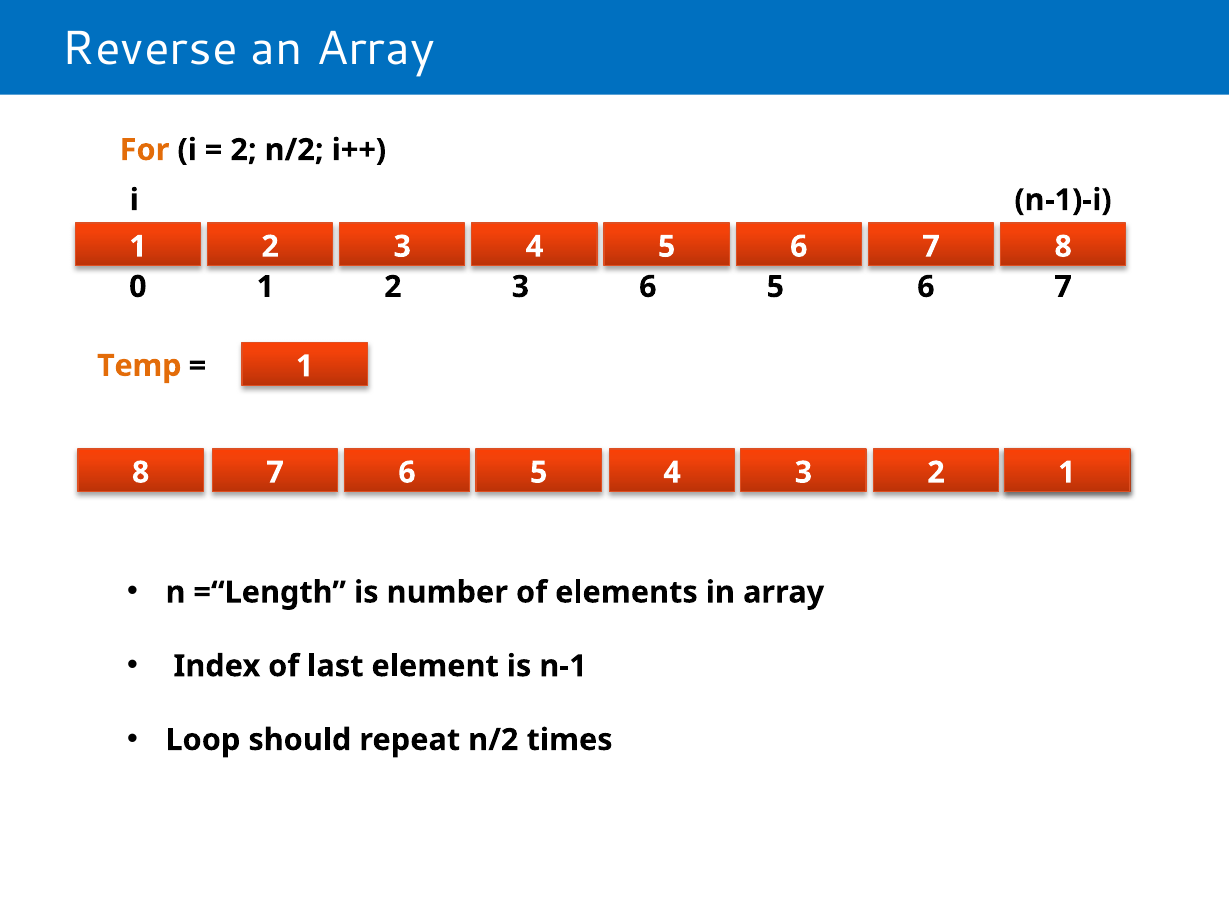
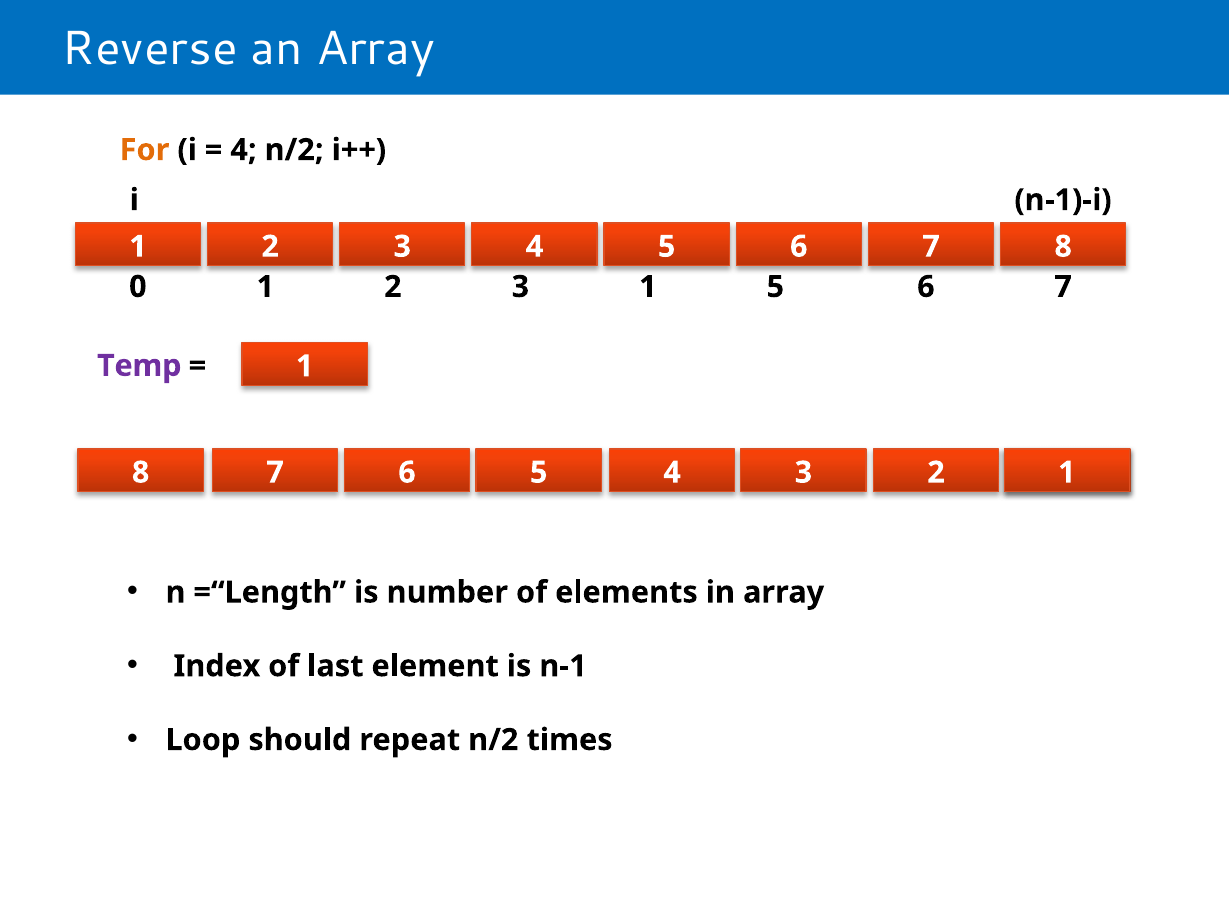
2: 2 -> 4 (243, 150)
3 6: 6 -> 1 (648, 287)
Temp colour: orange -> purple (139, 366)
